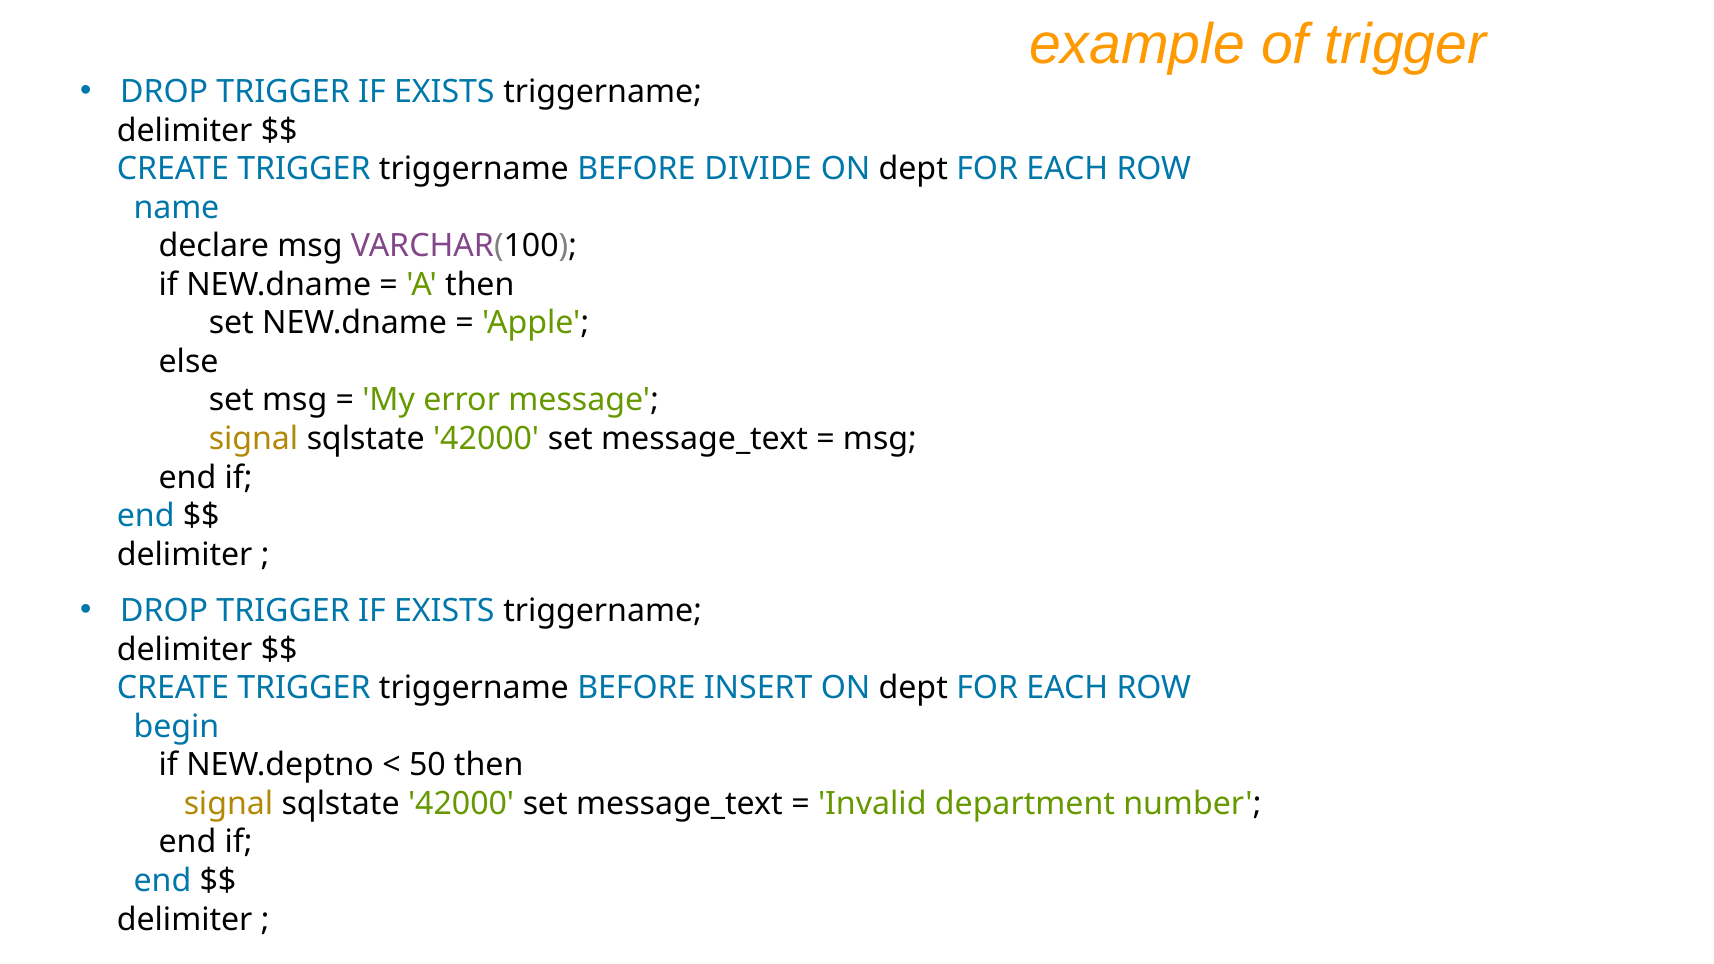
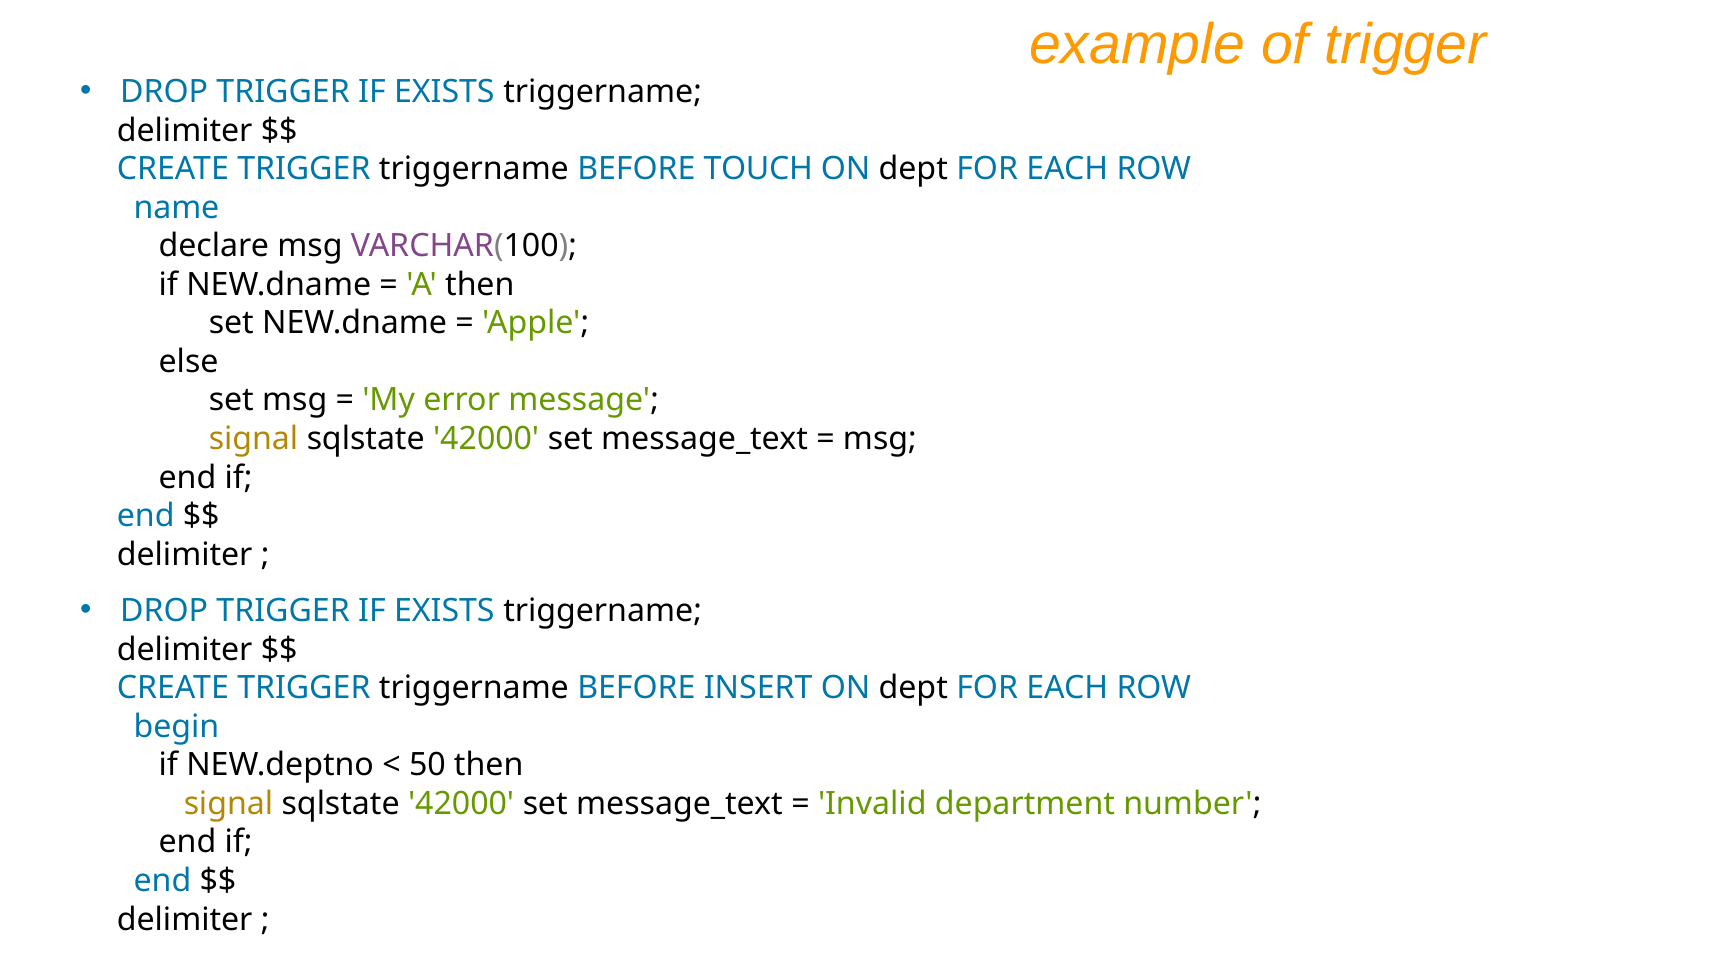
DIVIDE: DIVIDE -> TOUCH (758, 169)
